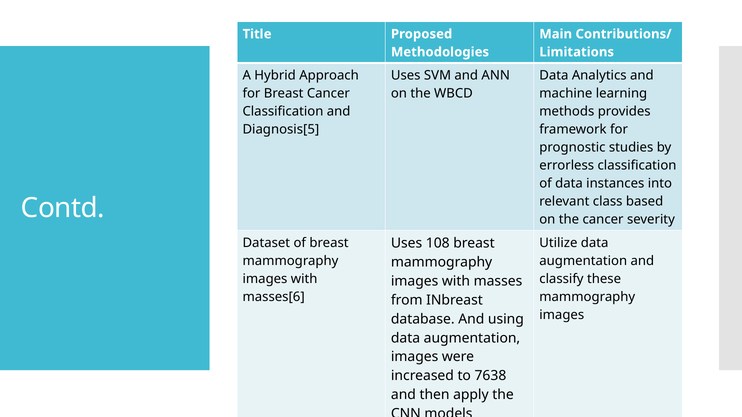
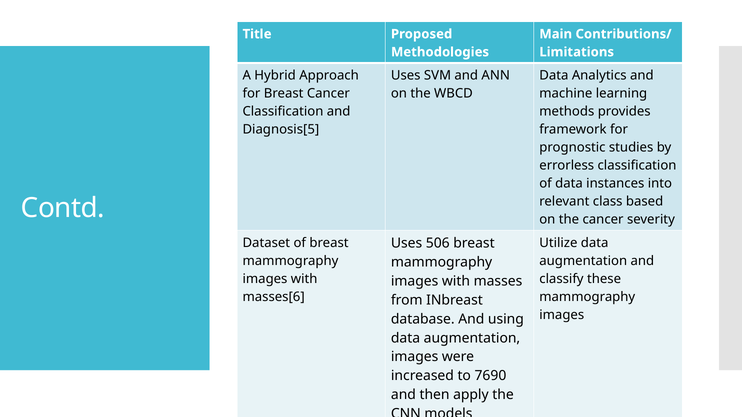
108: 108 -> 506 (438, 244)
7638: 7638 -> 7690 (490, 376)
